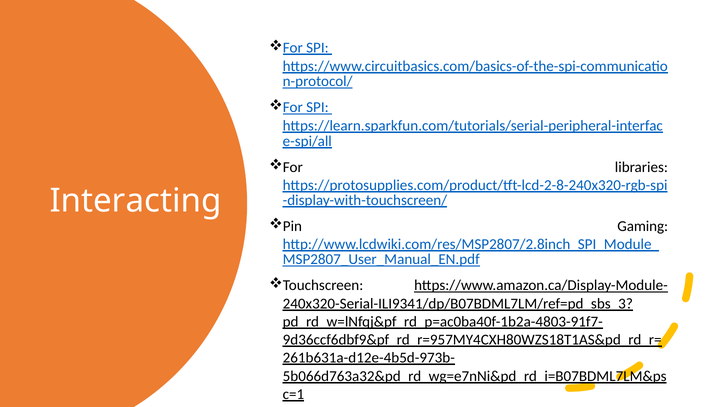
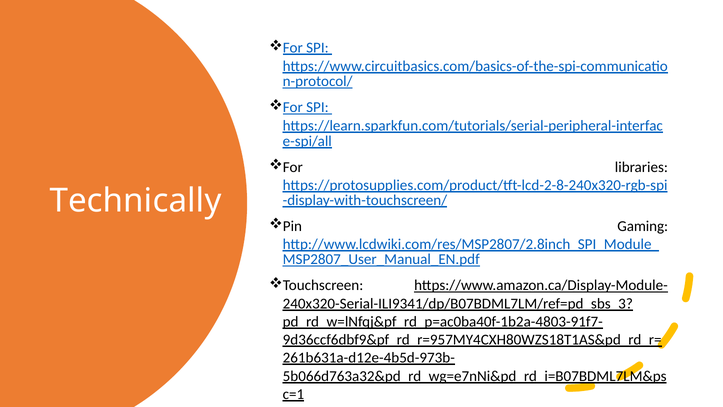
Interacting: Interacting -> Technically (135, 200)
